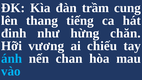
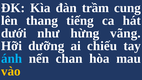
đinh: đinh -> dưới (14, 33)
chăn: chăn -> vãng (125, 33)
vương: vương -> dưỡng (46, 46)
vào colour: light blue -> yellow (11, 71)
